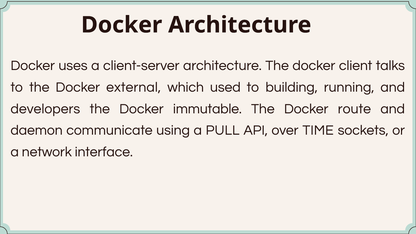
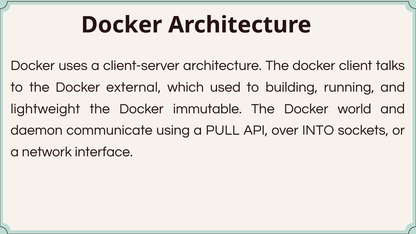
developers: developers -> lightweight (45, 109)
route: route -> world (355, 109)
TIME: TIME -> INTO (318, 130)
